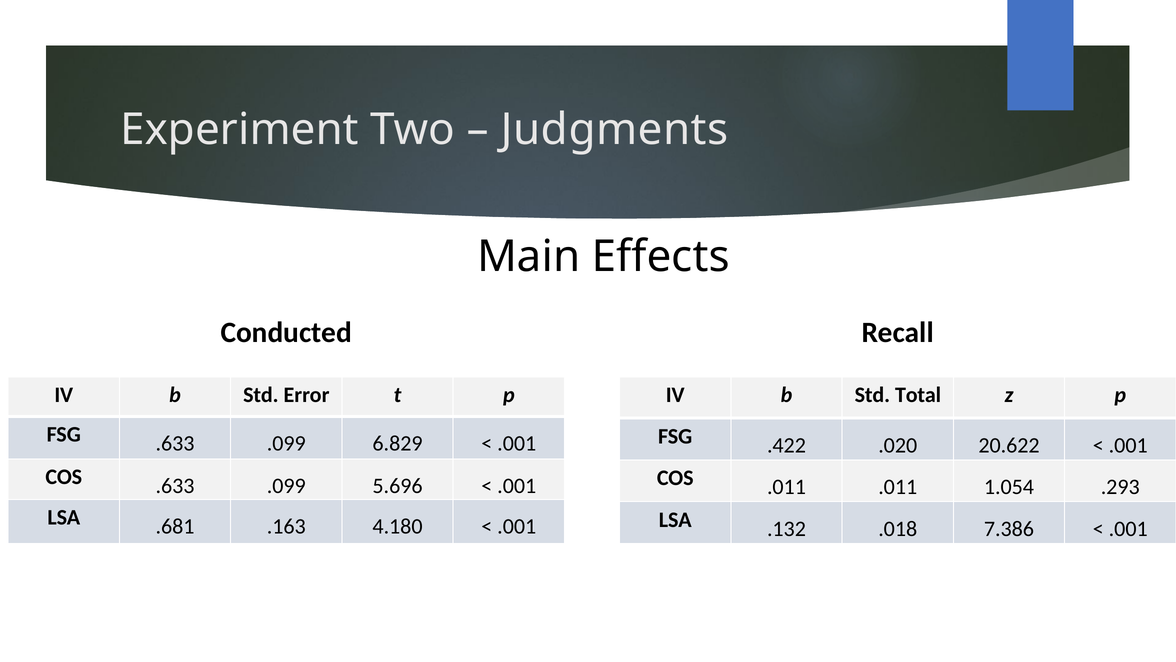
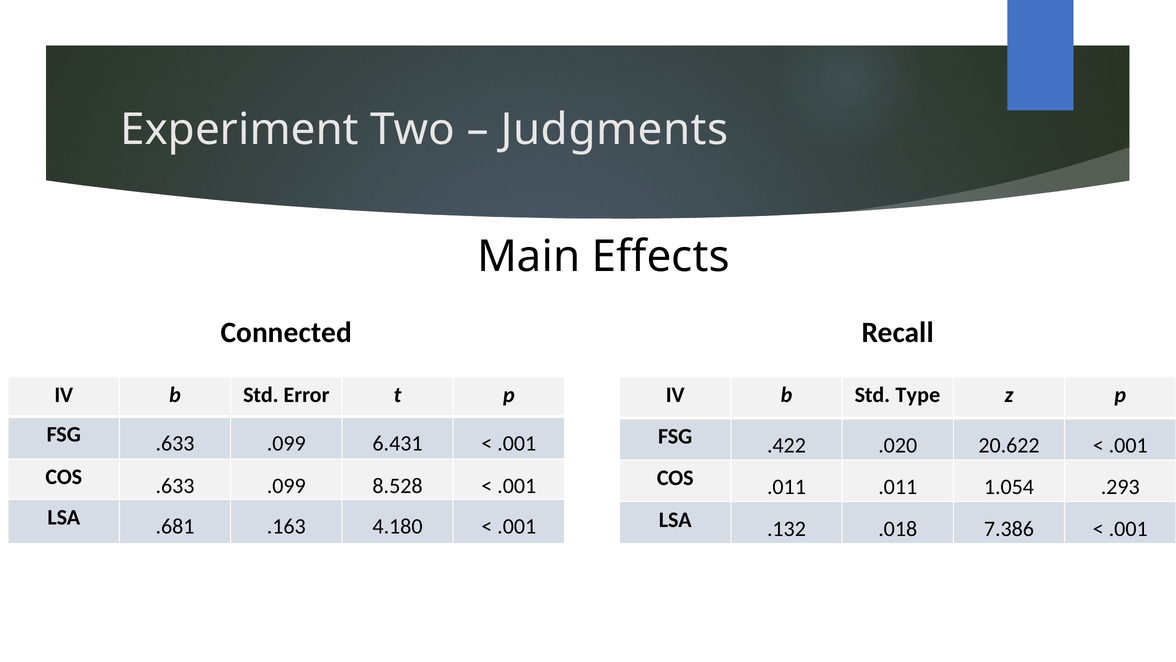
Conducted: Conducted -> Connected (286, 332)
Total: Total -> Type (918, 395)
6.829: 6.829 -> 6.431 (398, 443)
5.696: 5.696 -> 8.528 (398, 486)
